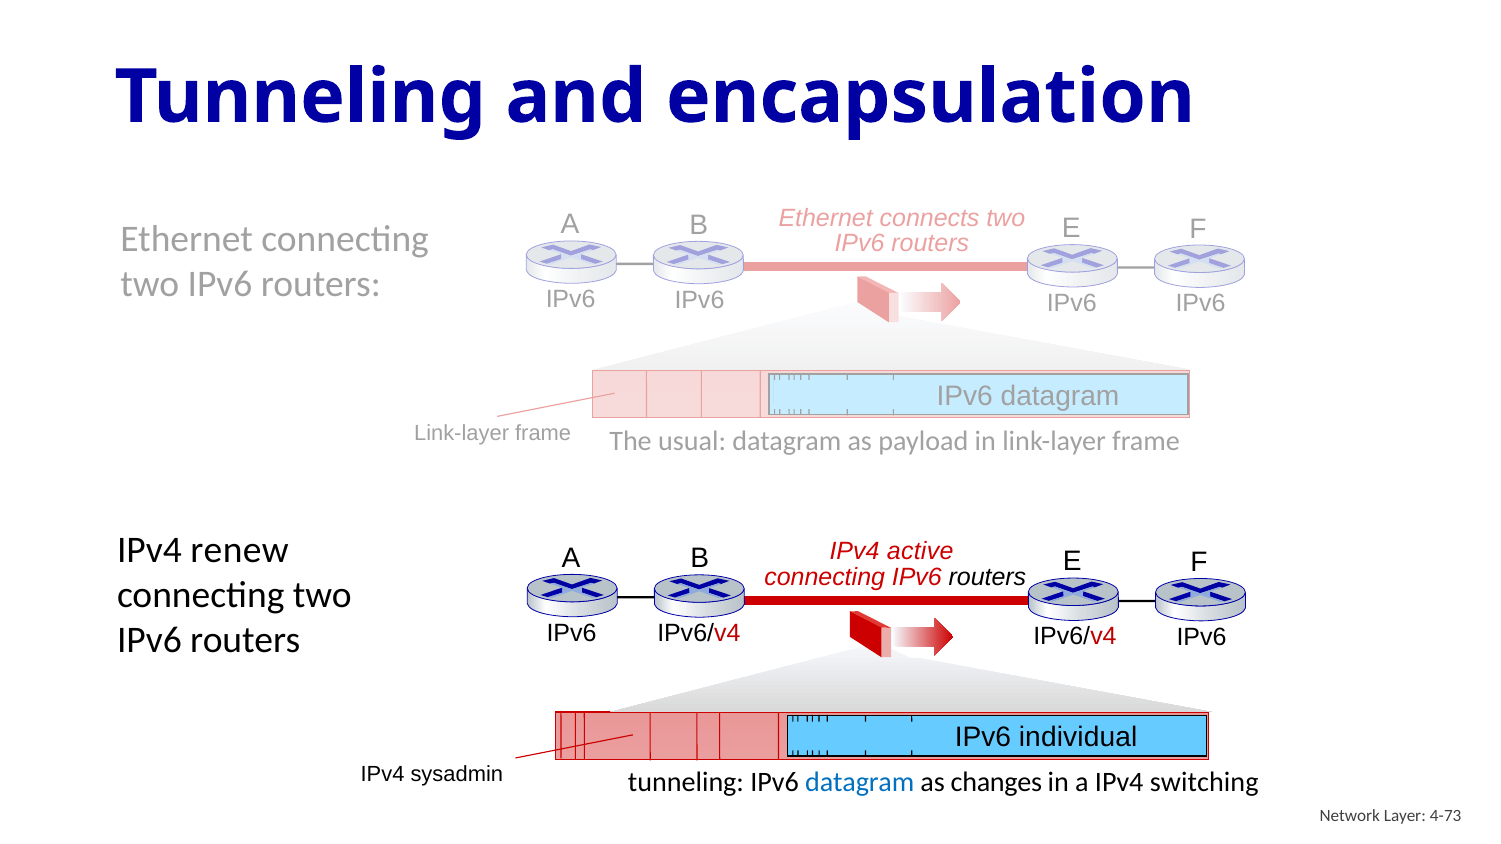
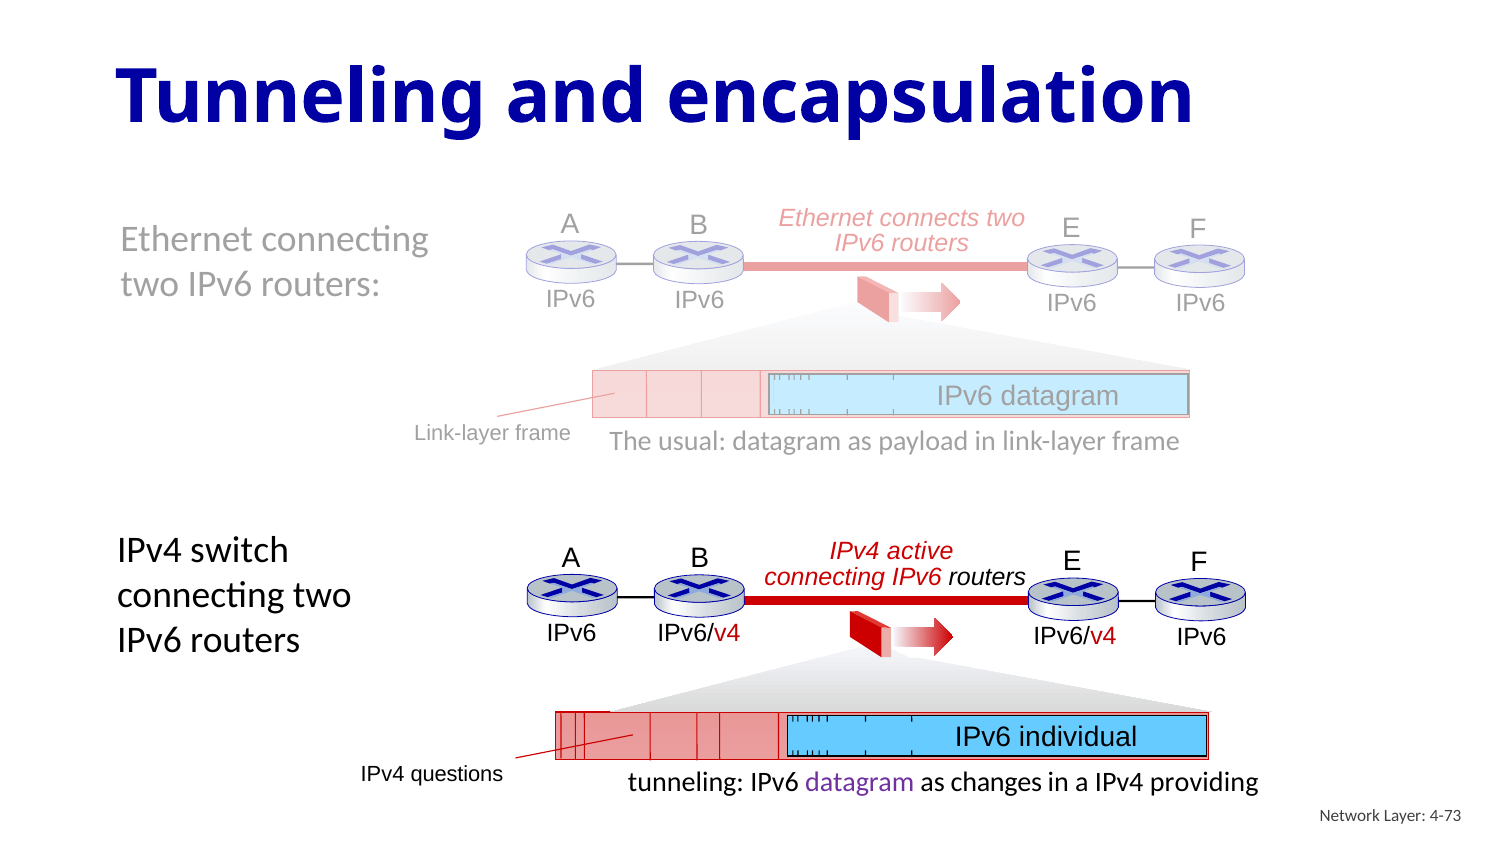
renew: renew -> switch (240, 550)
sysadmin: sysadmin -> questions (457, 775)
datagram colour: blue -> purple (860, 783)
switching: switching -> providing (1204, 783)
